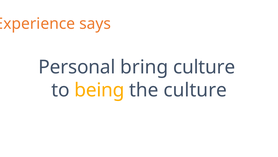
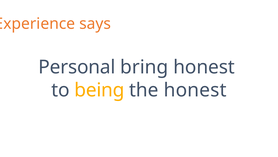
bring culture: culture -> honest (204, 67)
the culture: culture -> honest (195, 90)
